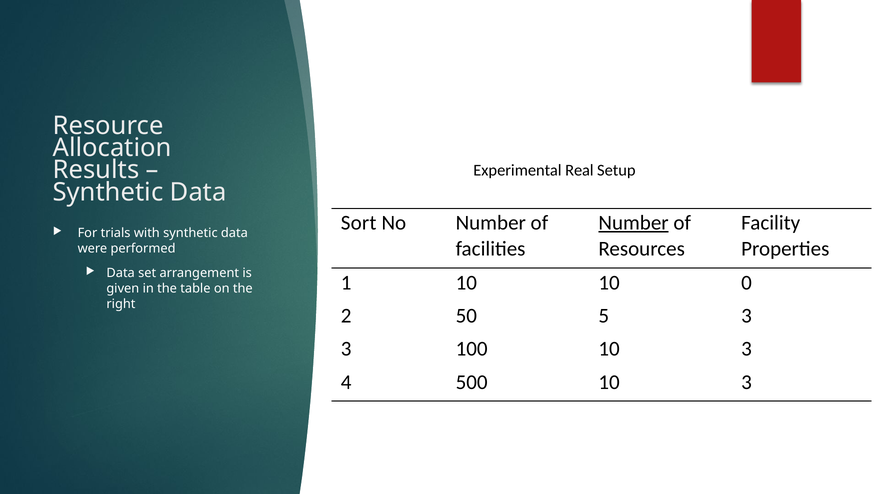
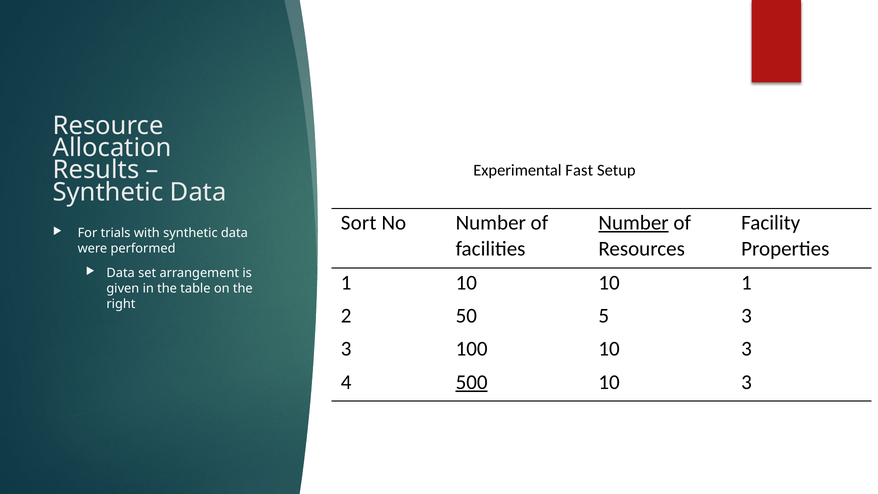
Real: Real -> Fast (579, 171)
10 0: 0 -> 1 (747, 282)
500 underline: none -> present (472, 382)
